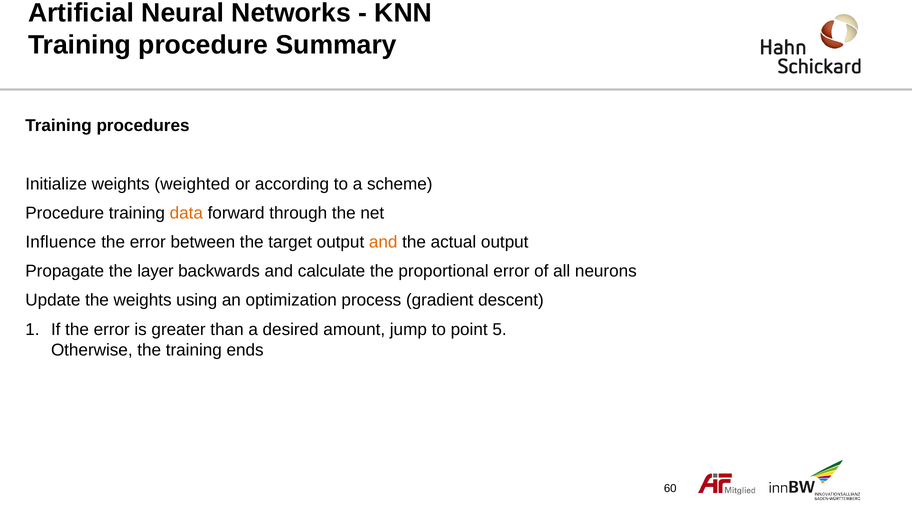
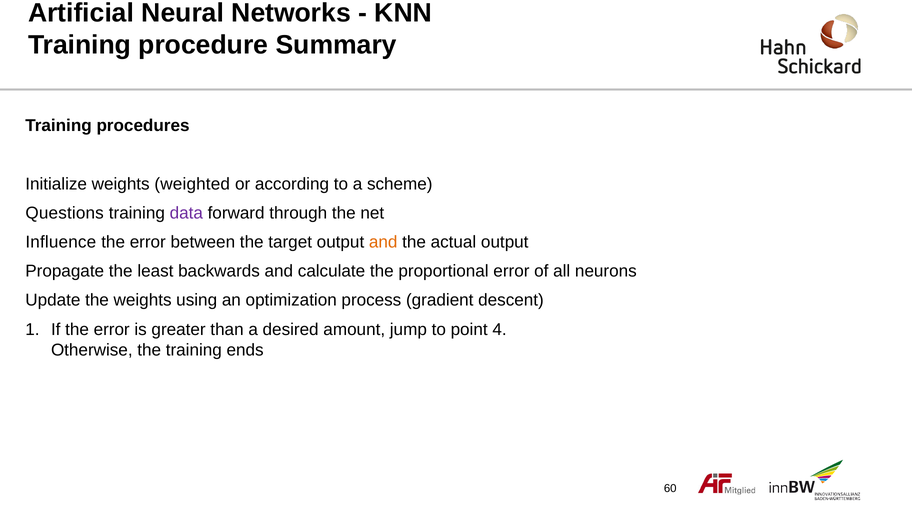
Procedure: Procedure -> Questions (65, 213)
data colour: orange -> purple (186, 213)
layer: layer -> least (155, 271)
5: 5 -> 4 (500, 329)
